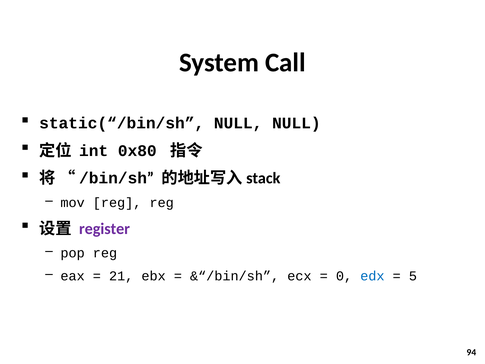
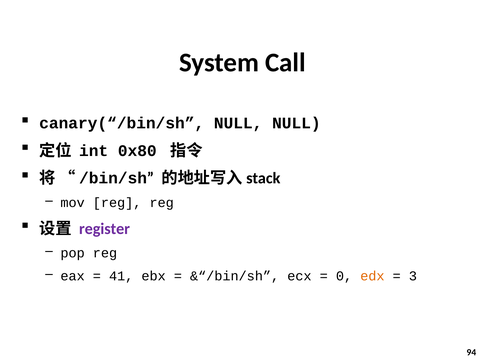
static(“/bin/sh: static(“/bin/sh -> canary(“/bin/sh (122, 123)
21: 21 -> 41 (121, 276)
edx colour: blue -> orange (372, 276)
5: 5 -> 3 (413, 276)
